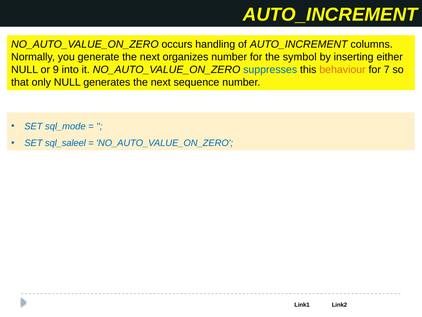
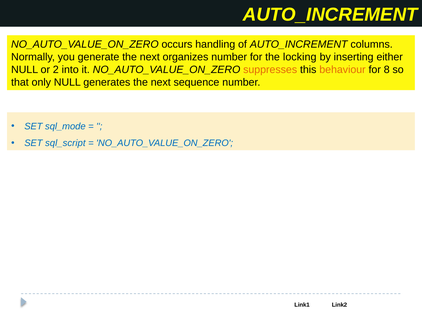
symbol: symbol -> locking (300, 57)
9: 9 -> 2 (56, 70)
suppresses colour: blue -> orange (270, 70)
7: 7 -> 8 (387, 70)
sql_saleel: sql_saleel -> sql_script (65, 143)
